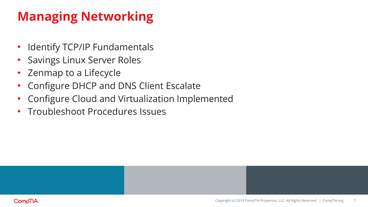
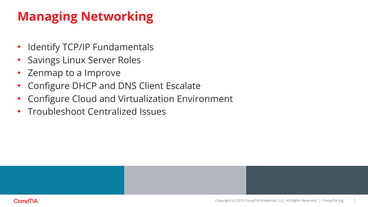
Lifecycle: Lifecycle -> Improve (103, 73)
Implemented: Implemented -> Environment (205, 99)
Procedures: Procedures -> Centralized (112, 112)
